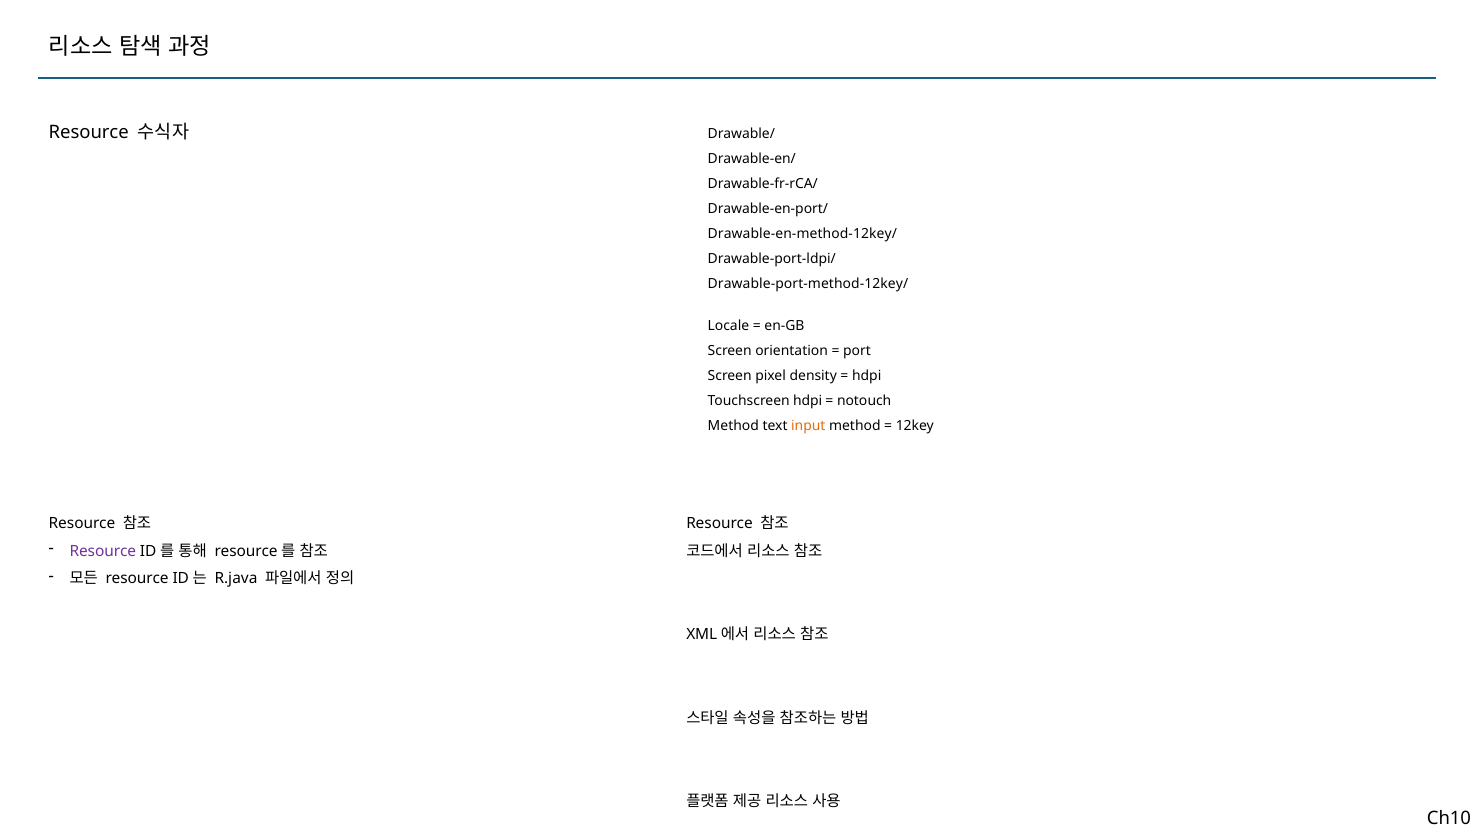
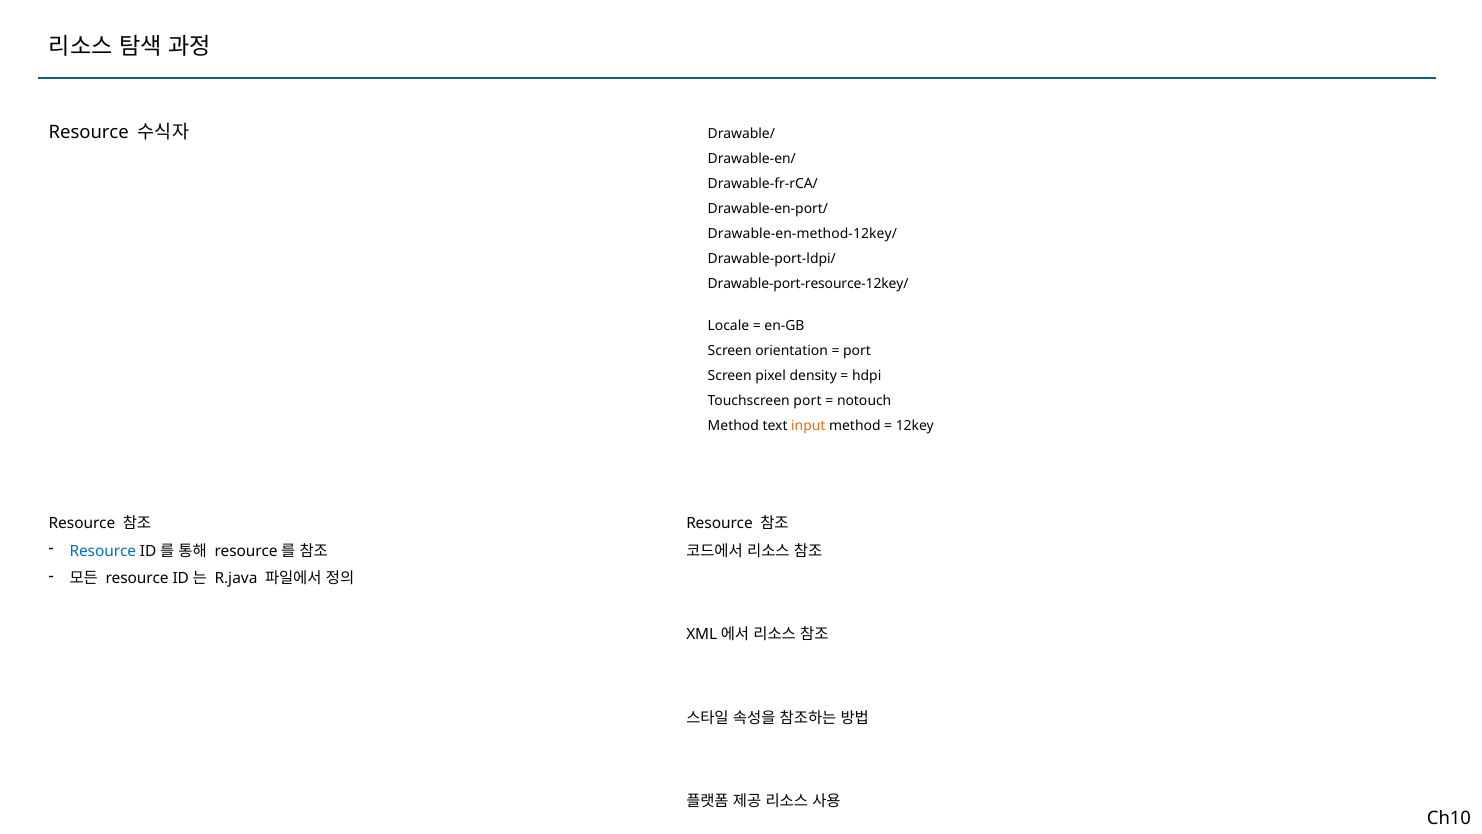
Drawable-port-method-12key/: Drawable-port-method-12key/ -> Drawable-port-resource-12key/ (808, 284)
Touchscreen hdpi: hdpi -> port (808, 401)
Resource colour: purple -> blue (103, 551)
